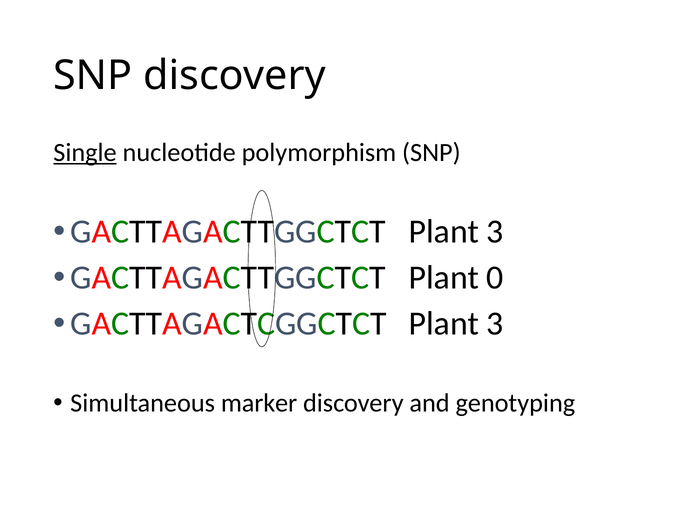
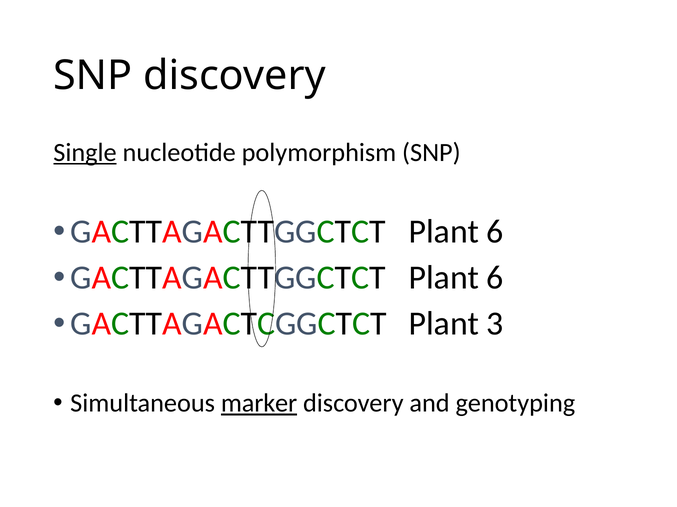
3: 3 -> 6 (495, 232)
0: 0 -> 6 (495, 278)
marker underline: none -> present (259, 404)
